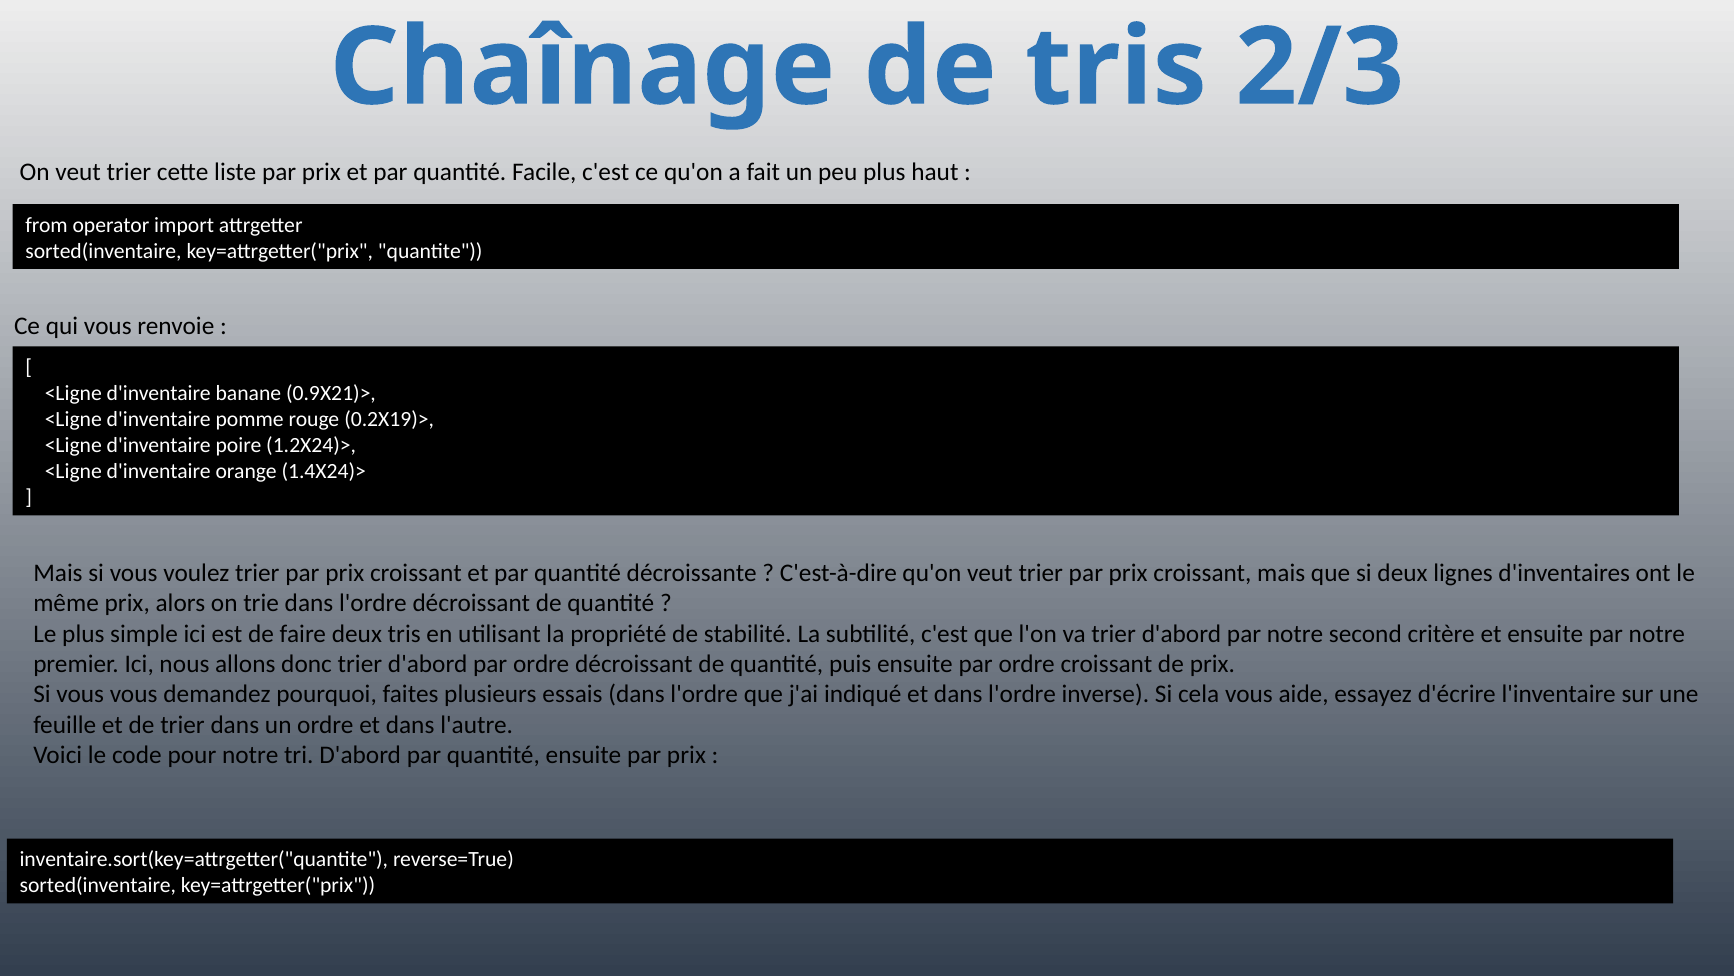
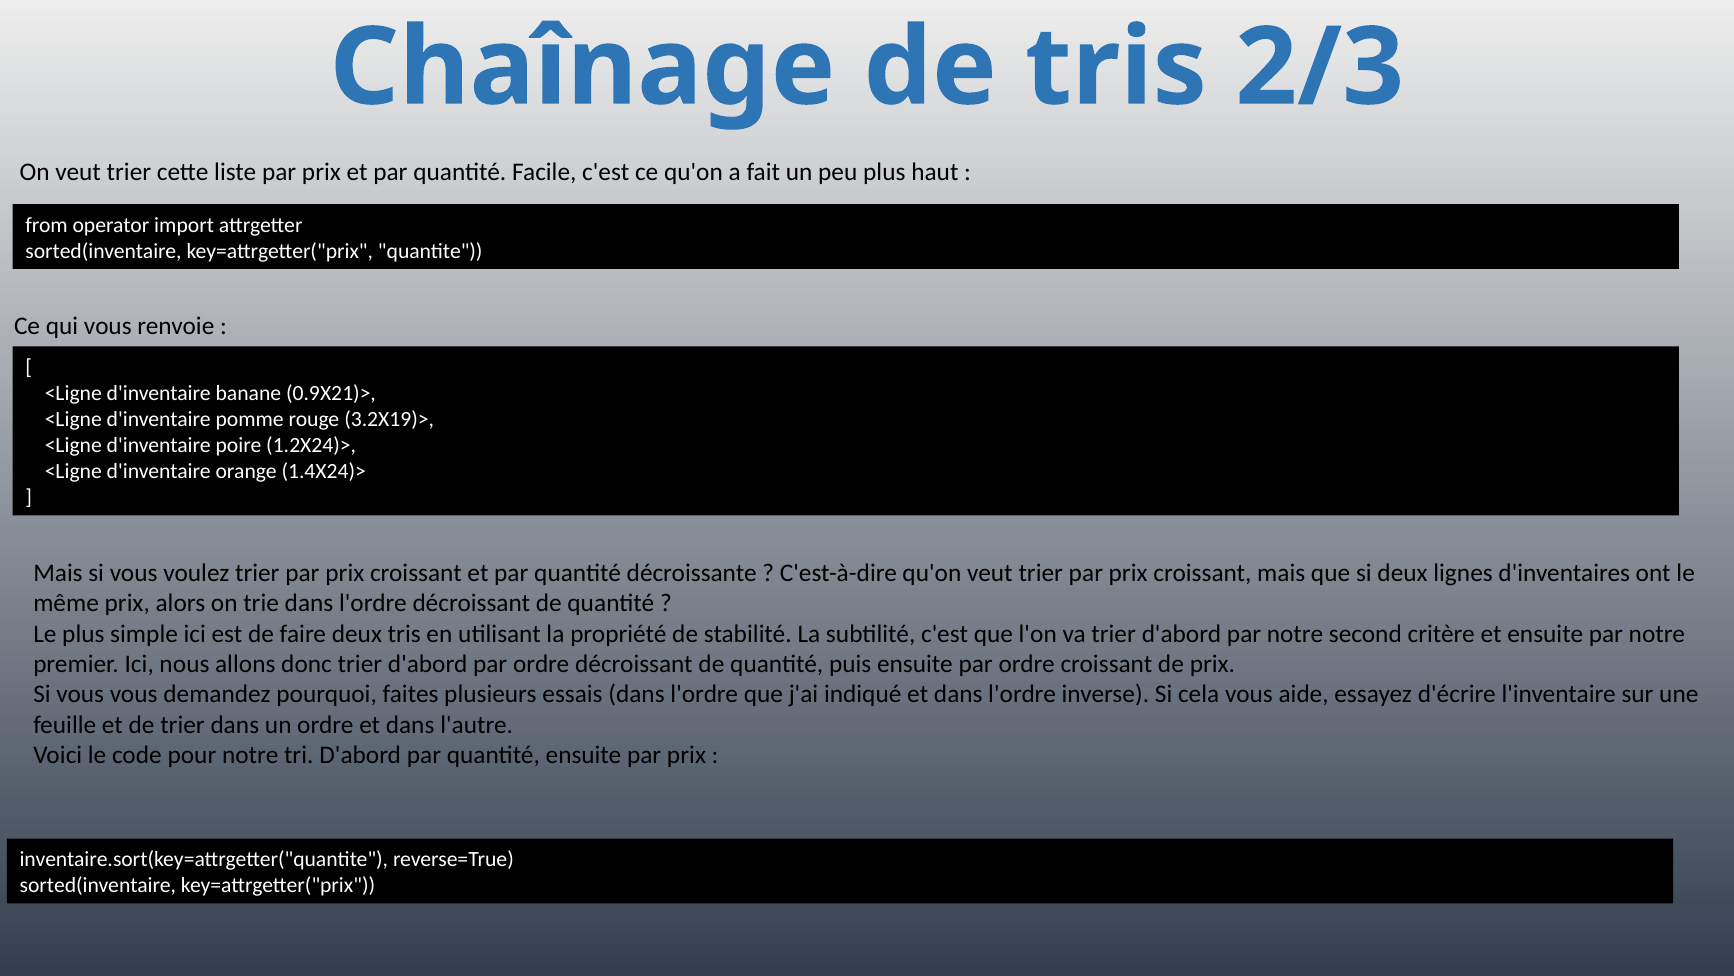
0.2X19)>: 0.2X19)> -> 3.2X19)> (389, 419)
